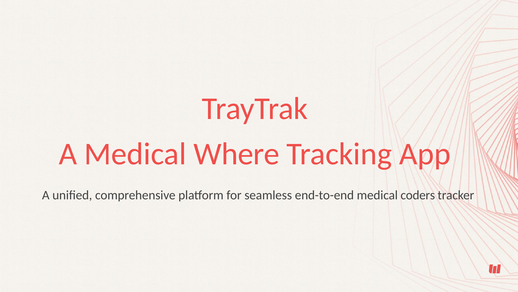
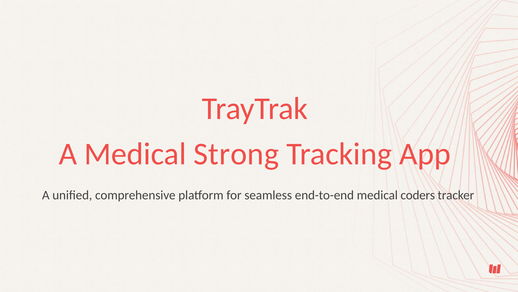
Where: Where -> Strong (236, 154)
